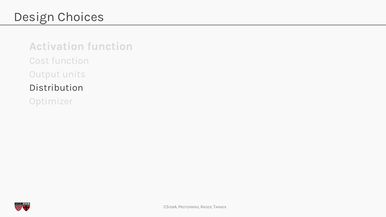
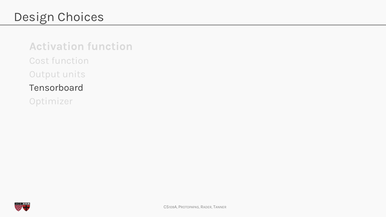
Distribution: Distribution -> Tensorboard (56, 88)
